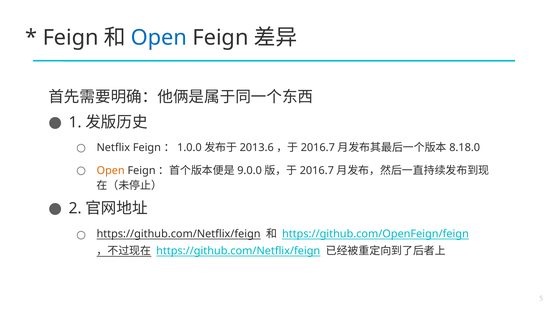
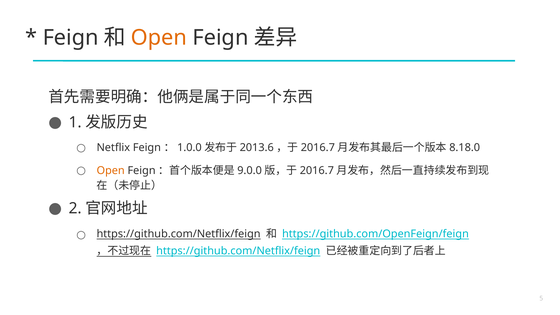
Open colour: blue -> orange (159, 38)
